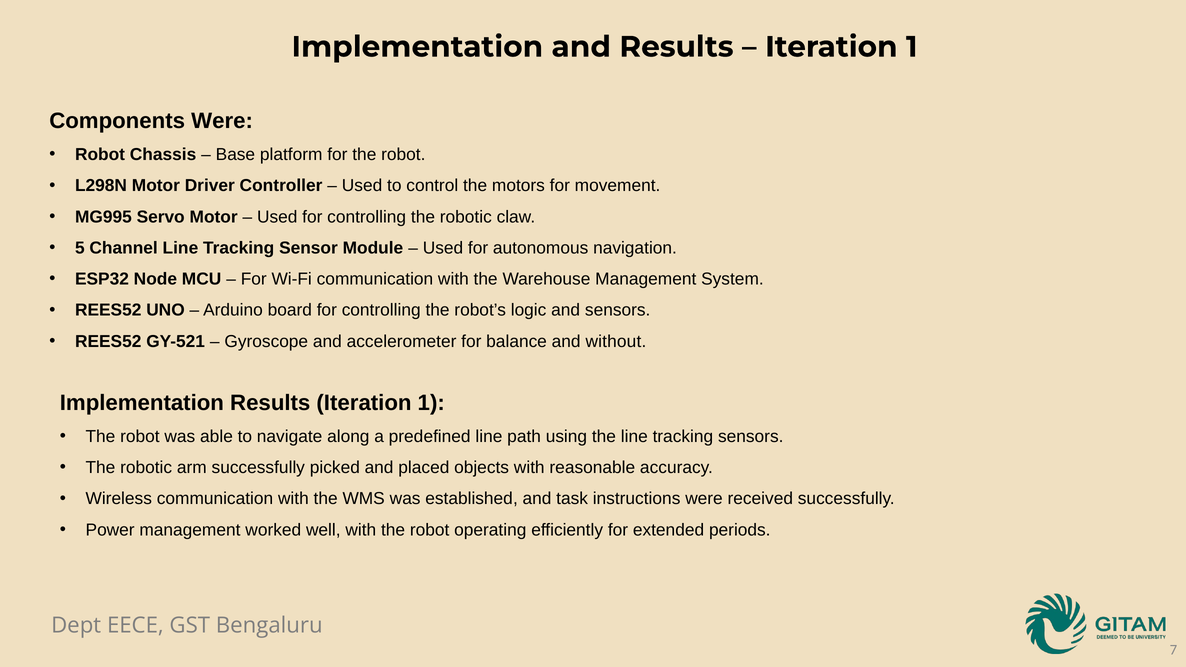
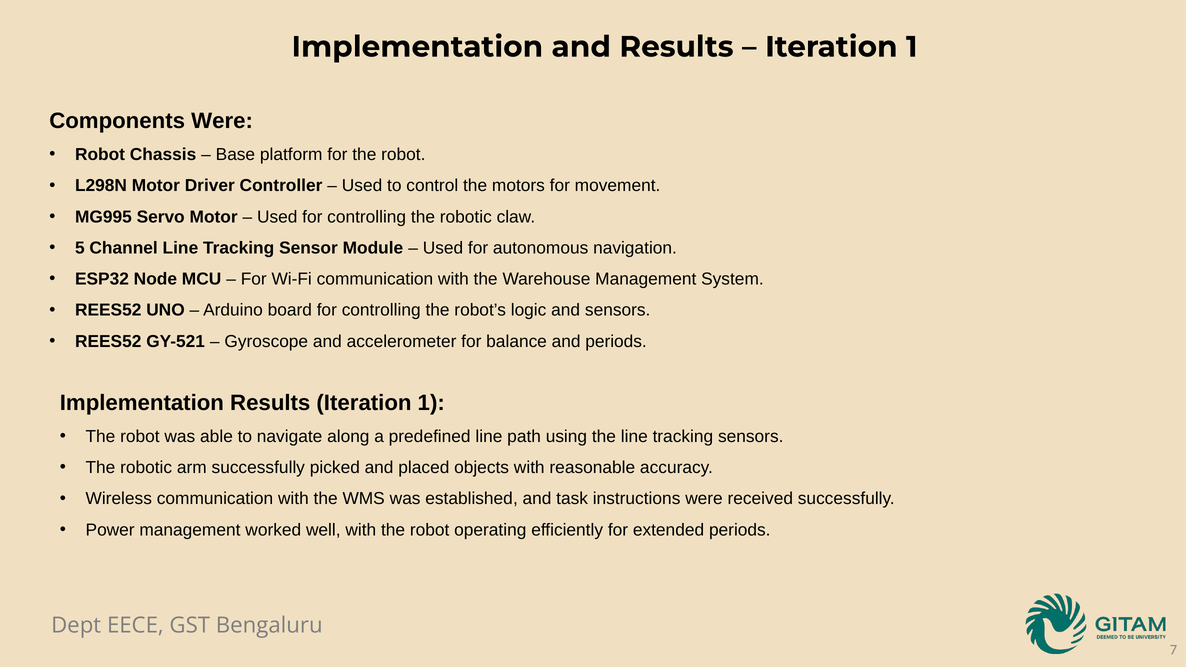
and without: without -> periods (616, 341)
